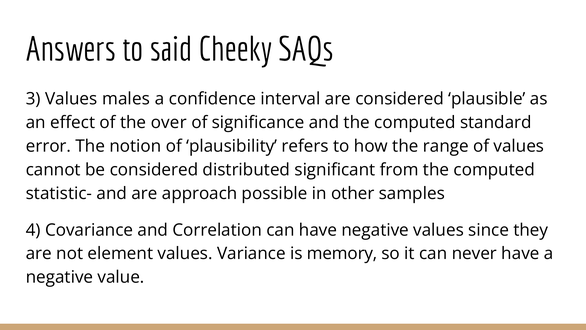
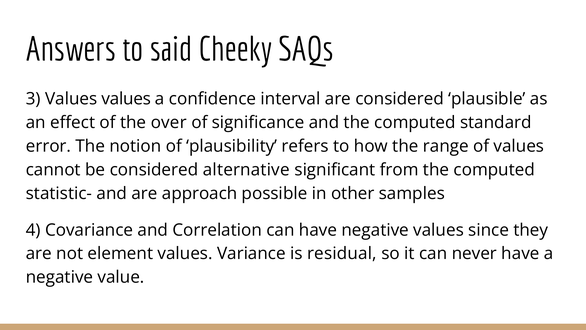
Values males: males -> values (126, 99)
distributed: distributed -> alternative (246, 170)
memory: memory -> residual (342, 253)
